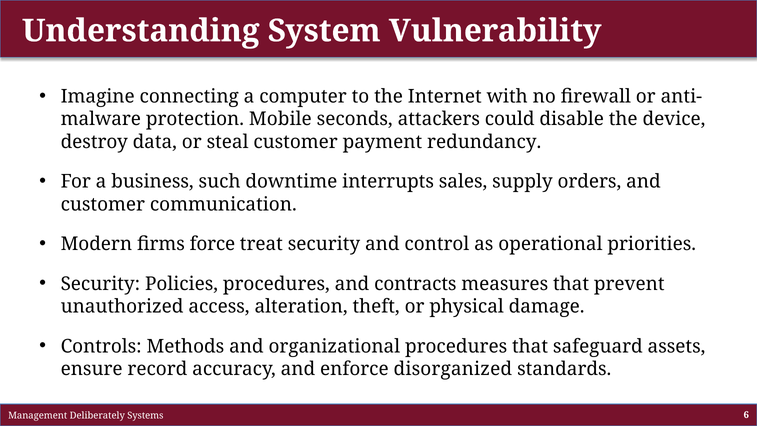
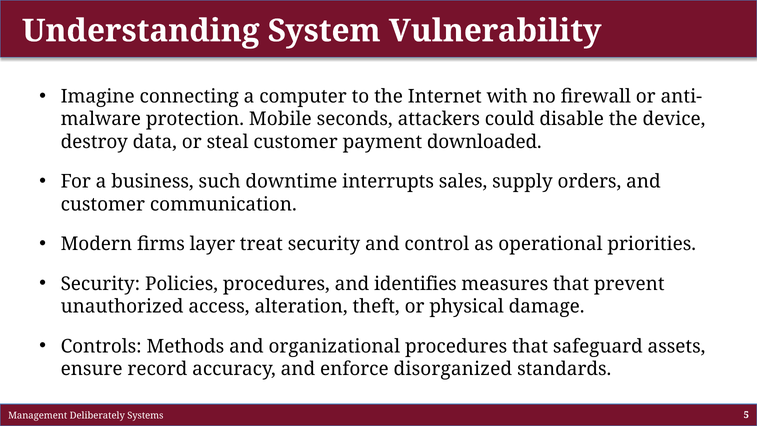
redundancy: redundancy -> downloaded (484, 142)
force: force -> layer (212, 244)
contracts: contracts -> identifies (415, 284)
6: 6 -> 5 (746, 415)
